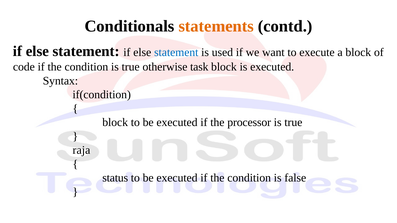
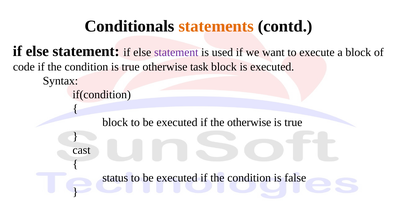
statement colour: blue -> purple (176, 52)
the processor: processor -> otherwise (249, 123)
raja: raja -> cast (82, 150)
